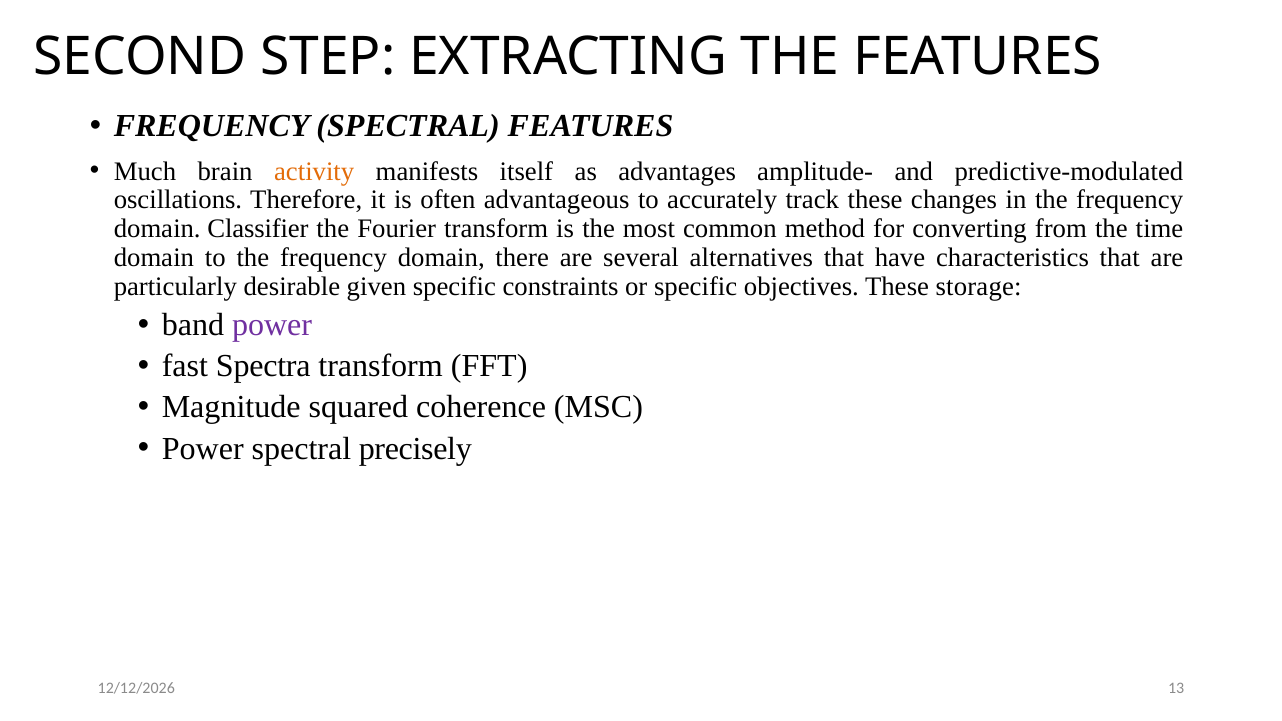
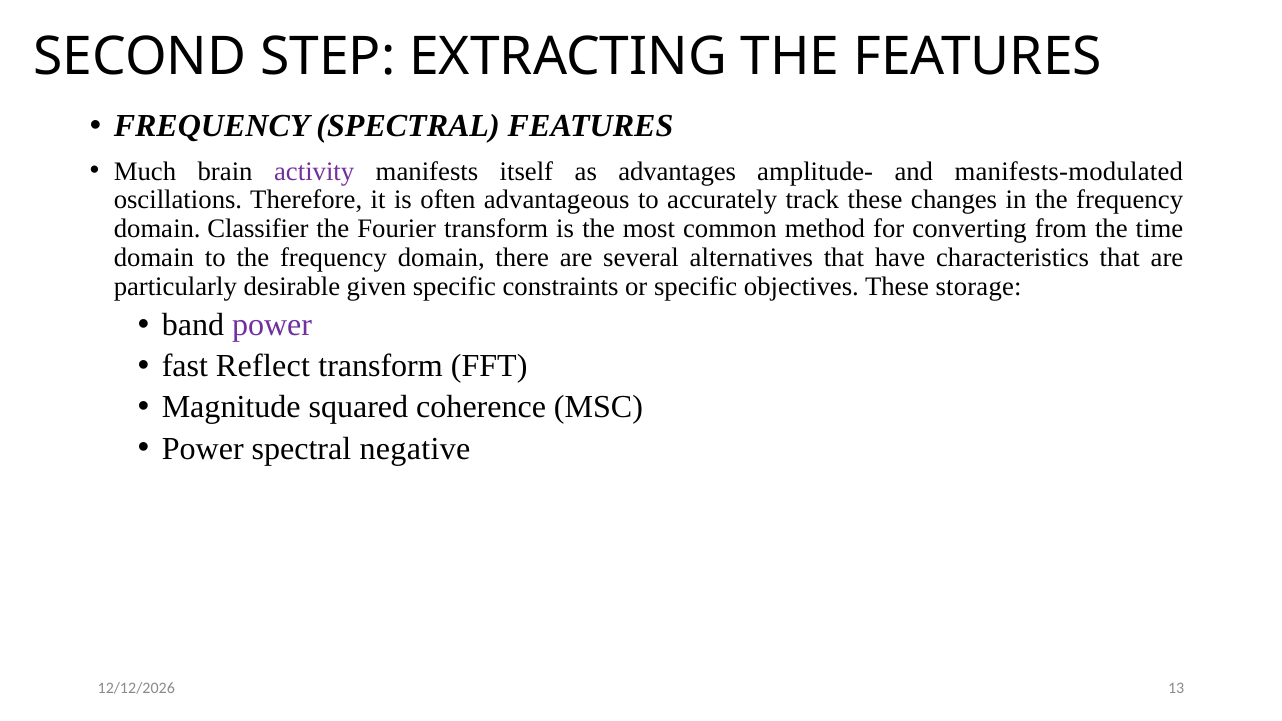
activity colour: orange -> purple (314, 171)
predictive-modulated: predictive-modulated -> manifests-modulated (1069, 171)
Spectra: Spectra -> Reflect (263, 366)
precisely: precisely -> negative (415, 449)
